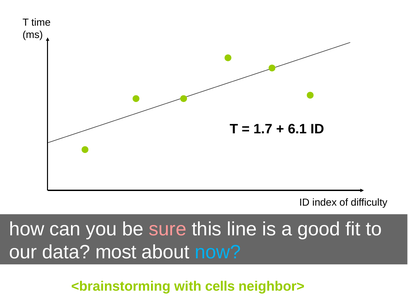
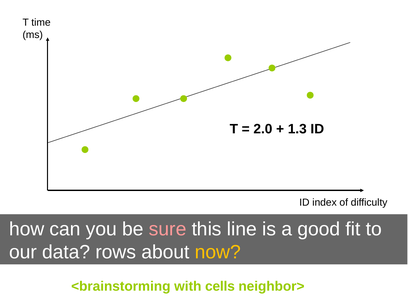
1.7: 1.7 -> 2.0 (263, 129)
6.1: 6.1 -> 1.3 (297, 129)
most: most -> rows (116, 252)
now colour: light blue -> yellow (218, 252)
